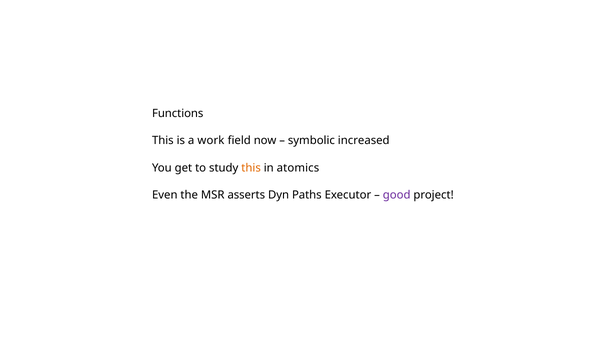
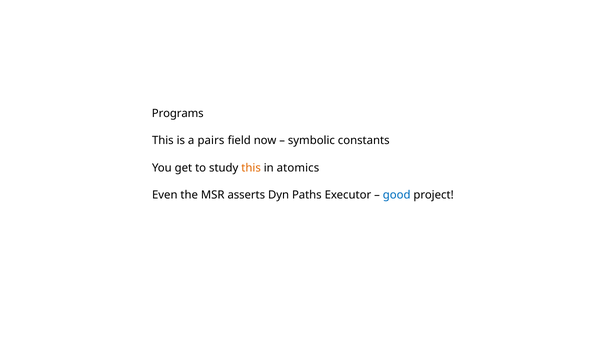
Functions: Functions -> Programs (178, 113)
work: work -> pairs (211, 141)
increased: increased -> constants (364, 141)
good colour: purple -> blue (397, 195)
